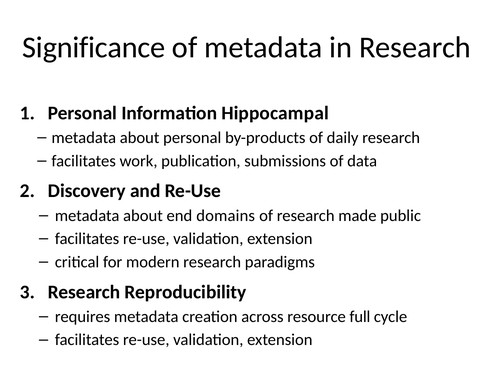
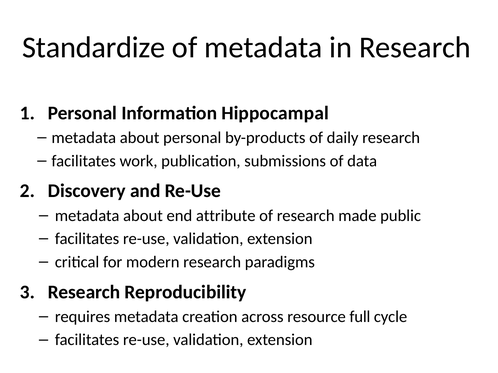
Significance: Significance -> Standardize (94, 47)
domains: domains -> attribute (226, 216)
